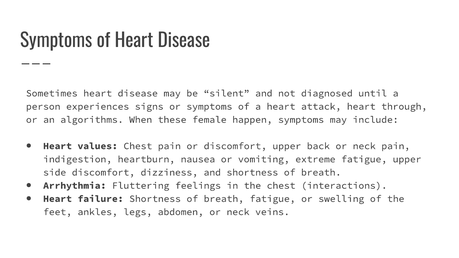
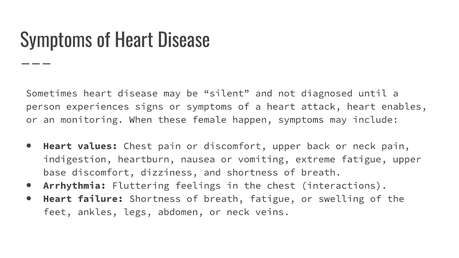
through: through -> enables (404, 107)
algorithms: algorithms -> monitoring (92, 120)
side: side -> base (55, 172)
